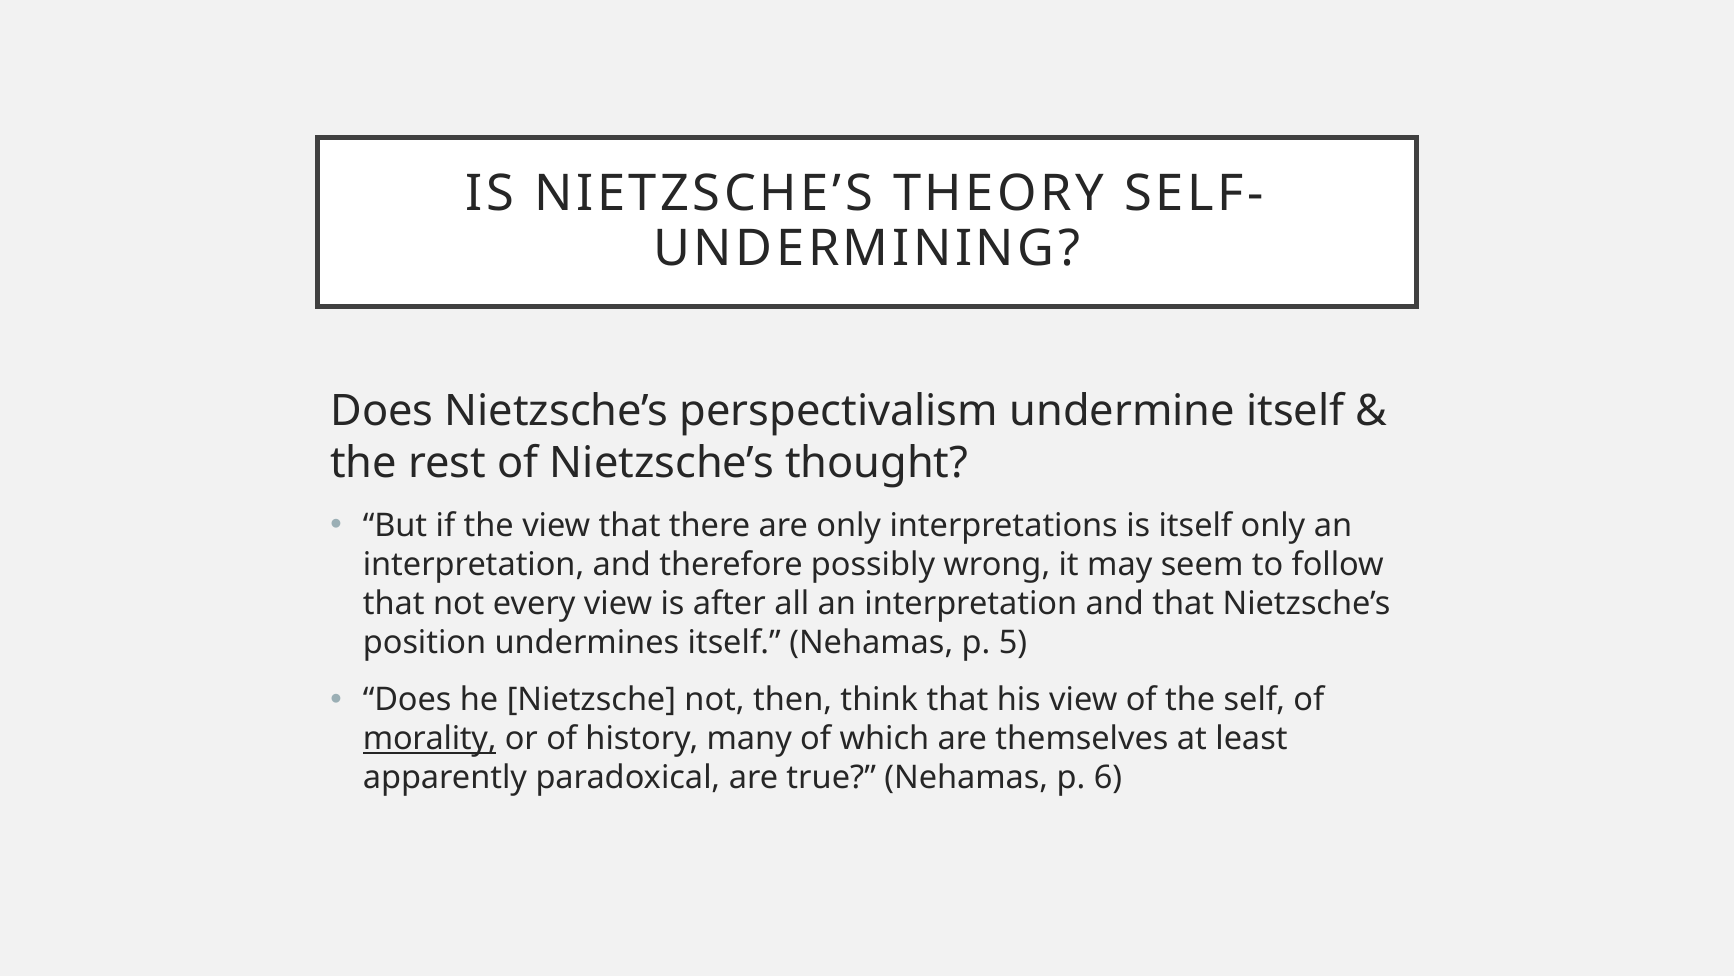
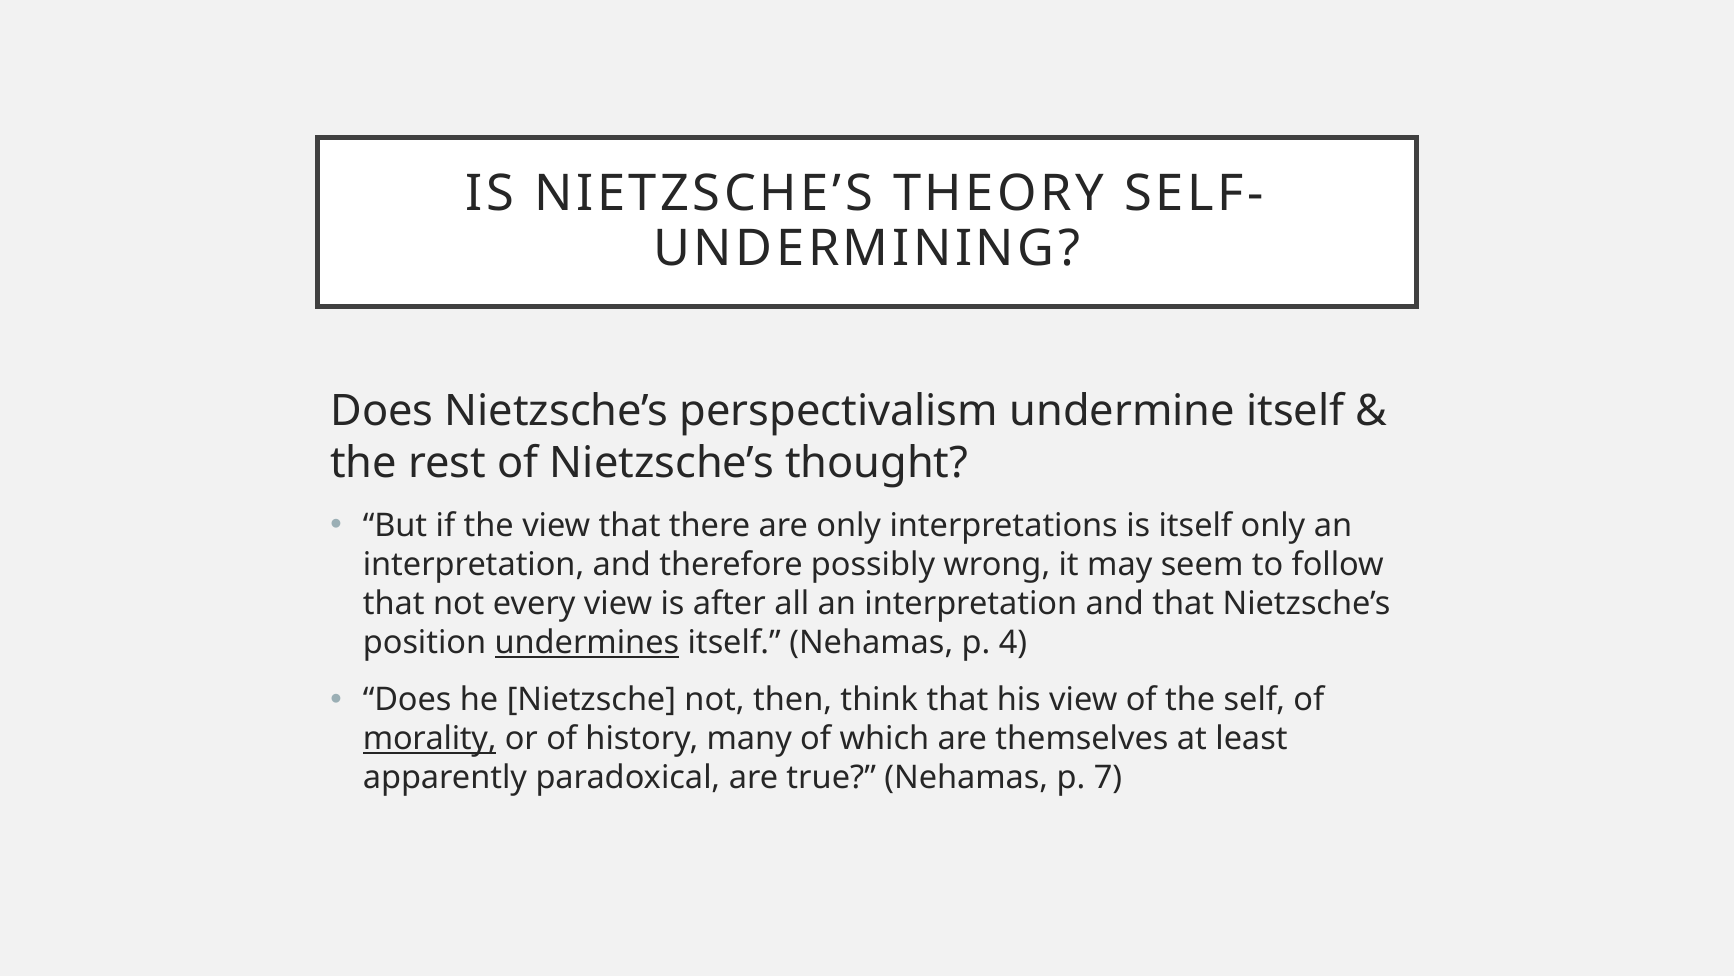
undermines underline: none -> present (587, 643)
5: 5 -> 4 (1013, 643)
6: 6 -> 7 (1108, 778)
